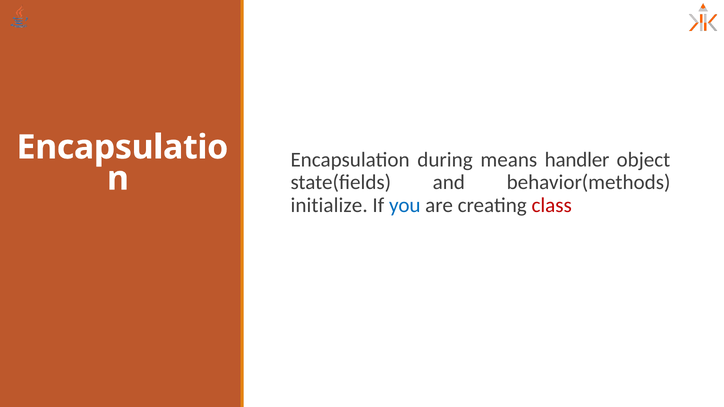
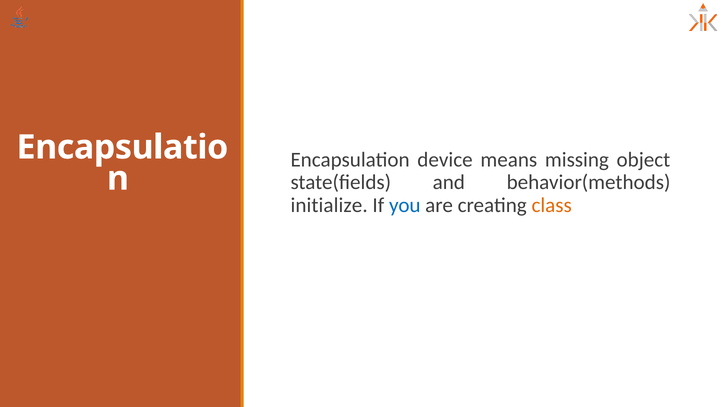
during: during -> device (445, 160)
handler: handler -> missing (577, 160)
class colour: red -> orange (552, 205)
